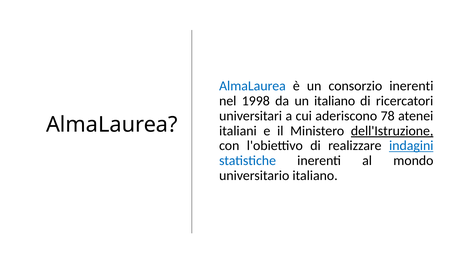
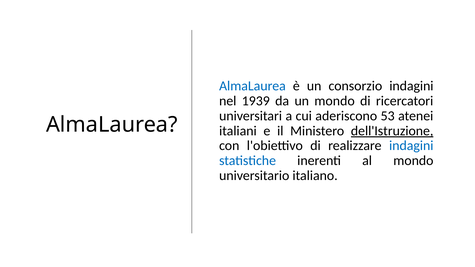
consorzio inerenti: inerenti -> indagini (411, 86)
1998: 1998 -> 1939 (256, 101)
un italiano: italiano -> mondo (335, 101)
78: 78 -> 53 (388, 116)
indagini underline: present -> none (411, 146)
